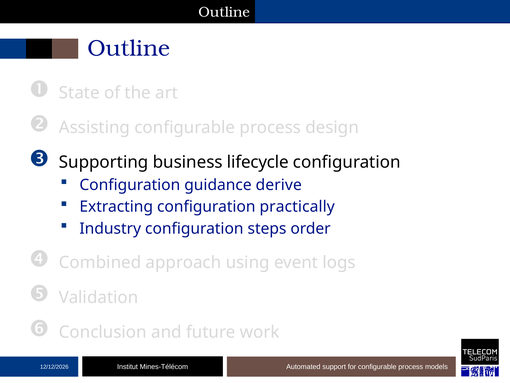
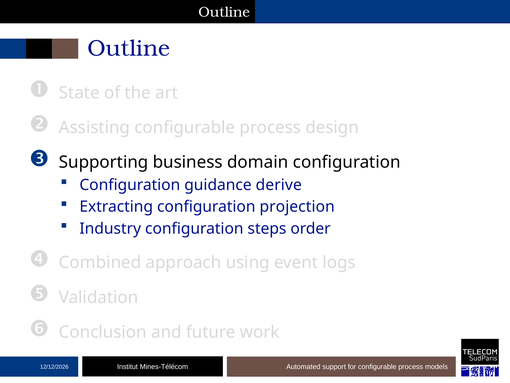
lifecycle: lifecycle -> domain (258, 162)
practically: practically -> projection (297, 207)
